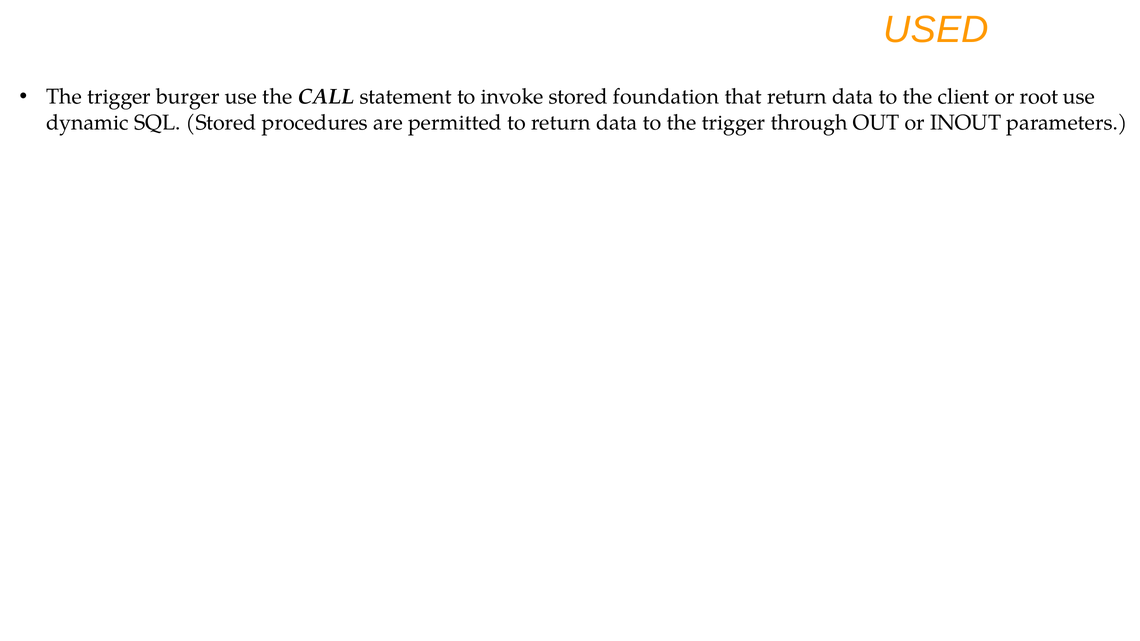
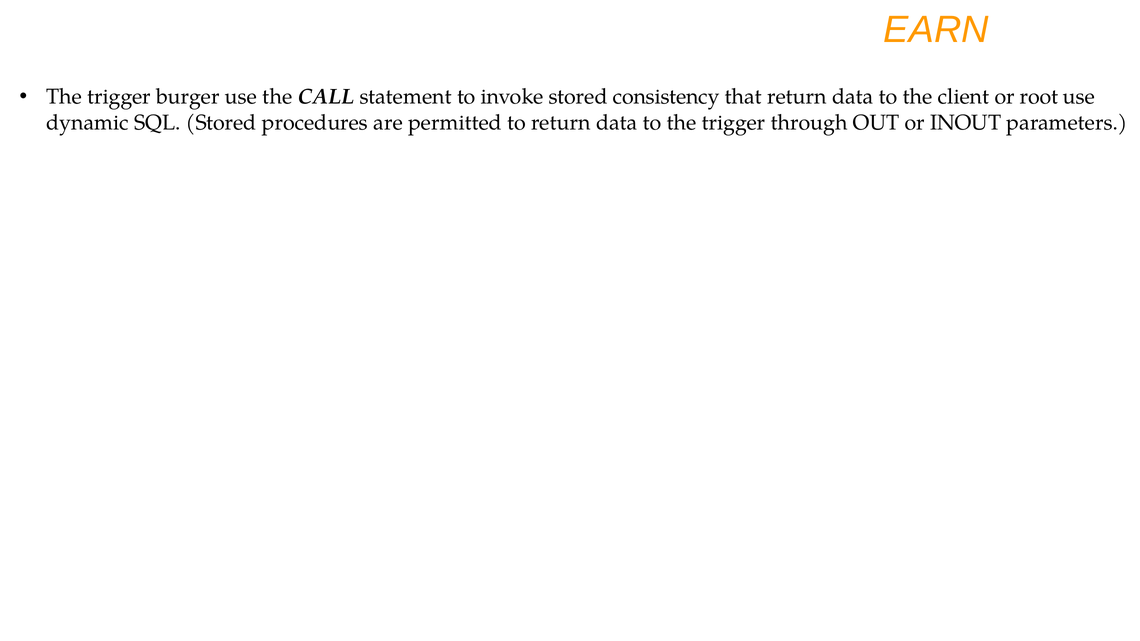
USED: USED -> EARN (936, 30)
foundation: foundation -> consistency (666, 97)
